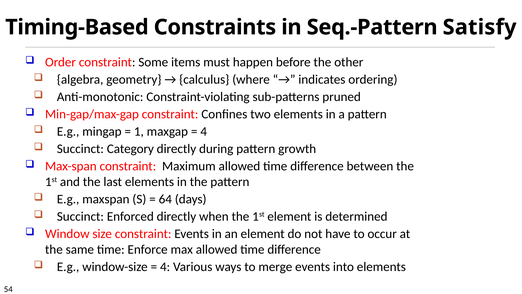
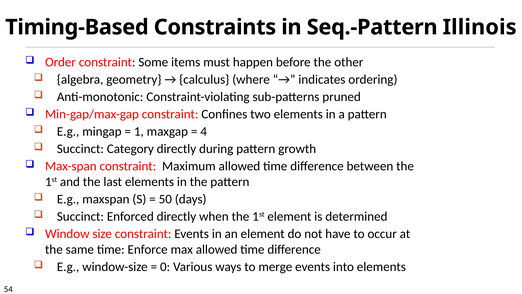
Satisfy: Satisfy -> Illinois (480, 27)
64: 64 -> 50 (165, 199)
4: 4 -> 0 (165, 266)
